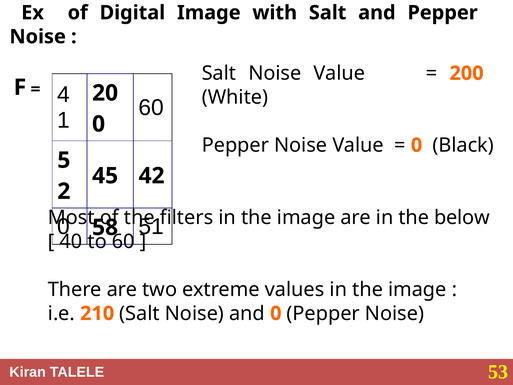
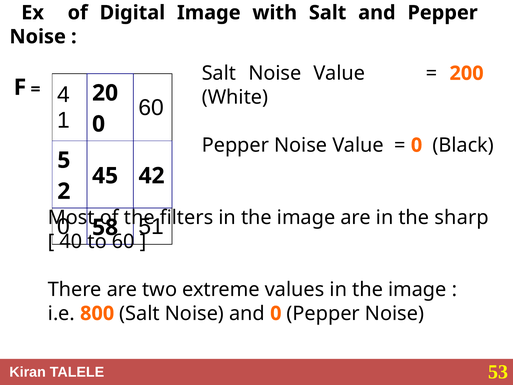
below: below -> sharp (462, 217)
210: 210 -> 800 (97, 313)
